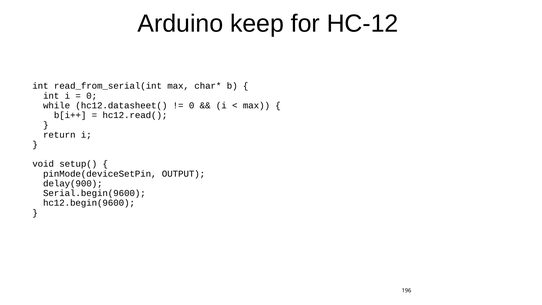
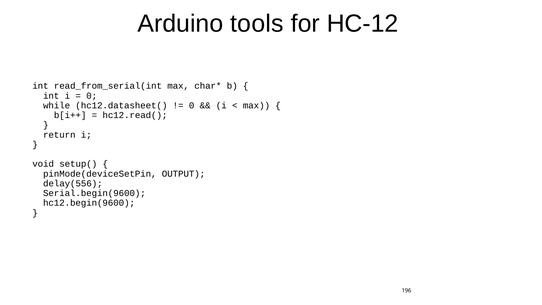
keep: keep -> tools (257, 24)
delay(900: delay(900 -> delay(556 (73, 183)
